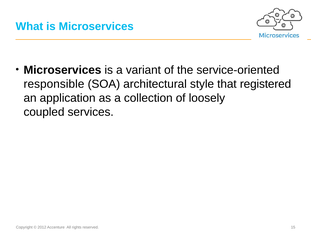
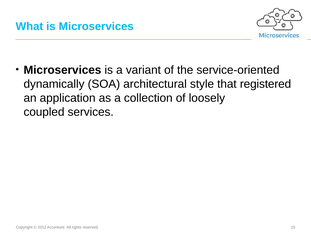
responsible: responsible -> dynamically (54, 84)
